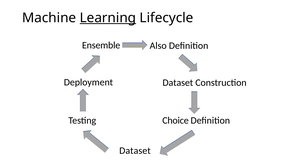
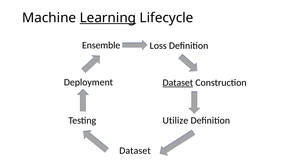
Also: Also -> Loss (158, 46)
Dataset underline: none -> present (178, 83)
Choice: Choice -> Utilize (175, 120)
